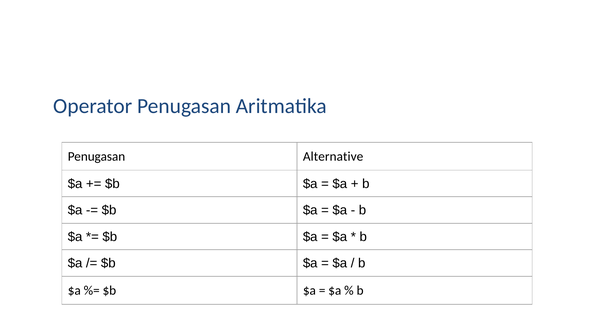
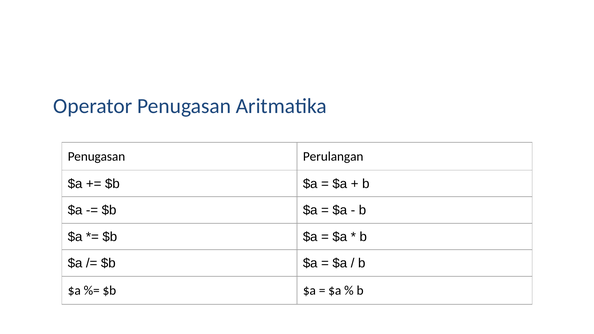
Alternative: Alternative -> Perulangan (333, 156)
